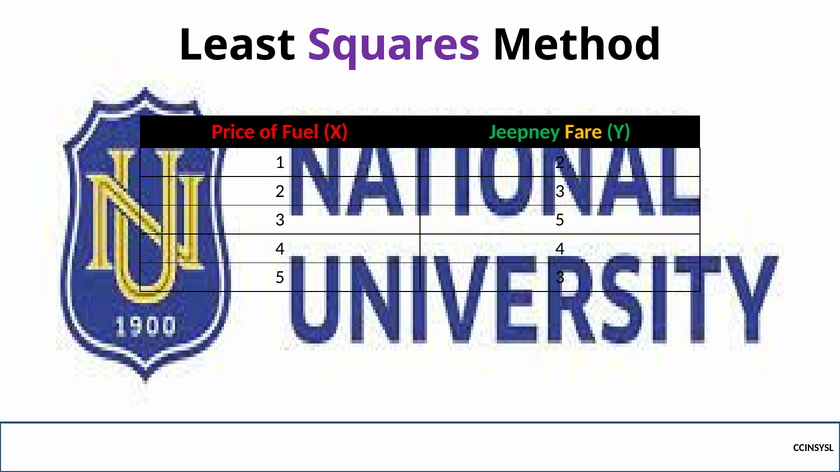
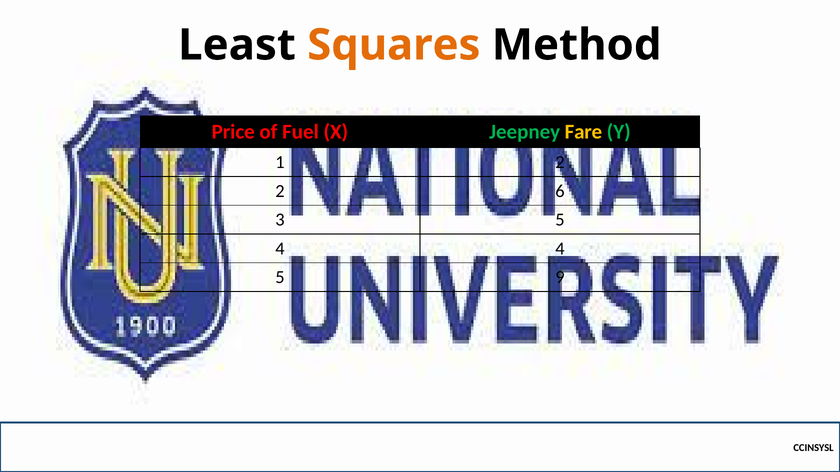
Squares colour: purple -> orange (394, 45)
2 3: 3 -> 6 (560, 191)
5 3: 3 -> 9 (560, 278)
